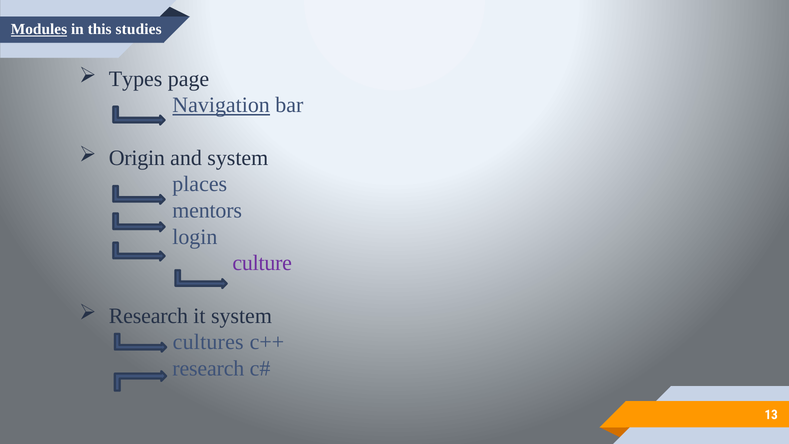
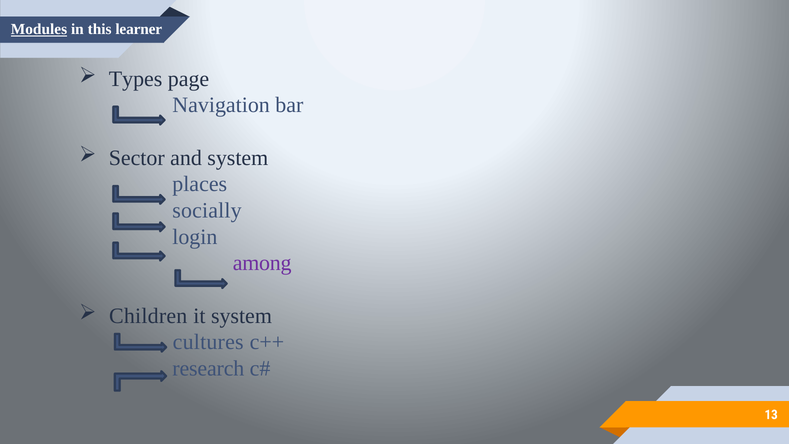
studies: studies -> learner (139, 29)
Navigation underline: present -> none (221, 105)
Origin: Origin -> Sector (137, 158)
mentors: mentors -> socially (207, 210)
culture: culture -> among (262, 263)
Research: Research -> Children (148, 316)
